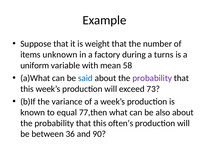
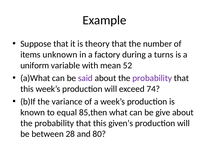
weight: weight -> theory (97, 44)
58: 58 -> 52 (128, 65)
said colour: blue -> purple (85, 78)
73: 73 -> 74 (153, 89)
77,then: 77,then -> 85,then (93, 112)
also: also -> give (163, 112)
often’s: often’s -> given’s (121, 123)
36: 36 -> 28 (70, 134)
90: 90 -> 80 (99, 134)
